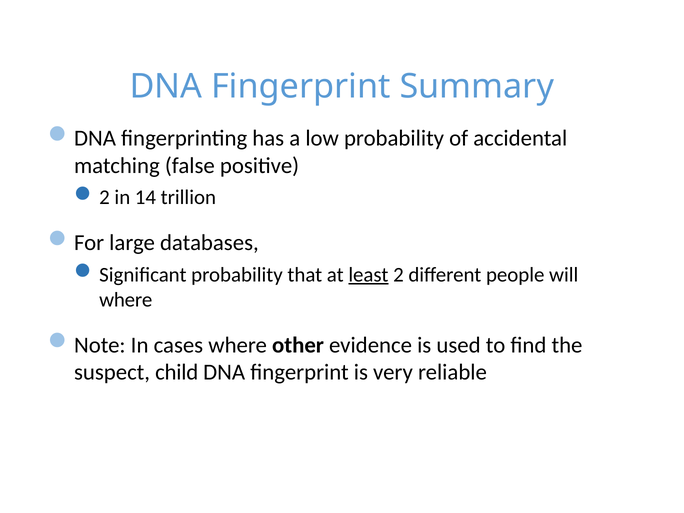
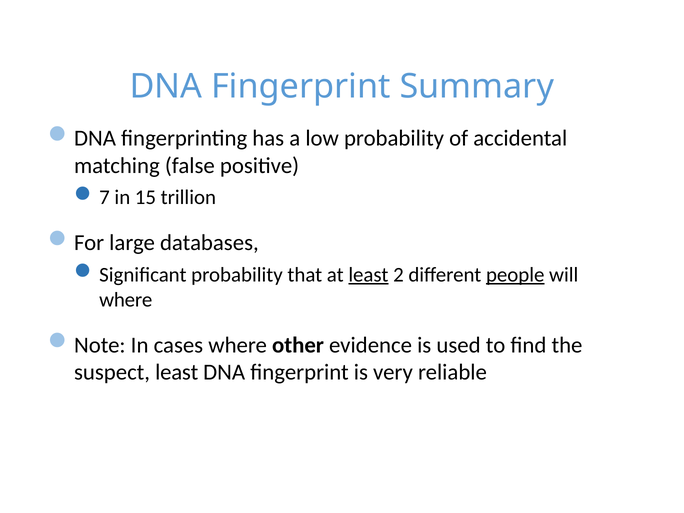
2: 2 -> 7 (105, 198)
14: 14 -> 15 (145, 198)
people underline: none -> present (515, 275)
suspect child: child -> least (177, 372)
